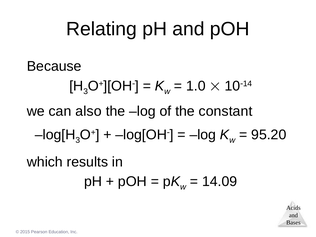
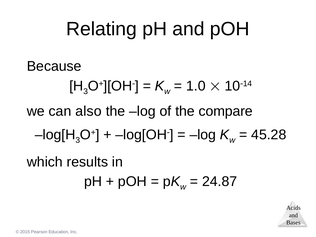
constant: constant -> compare (226, 111)
95.20: 95.20 -> 45.28 (269, 135)
14.09: 14.09 -> 24.87 (220, 182)
